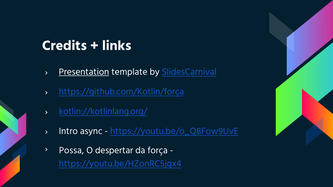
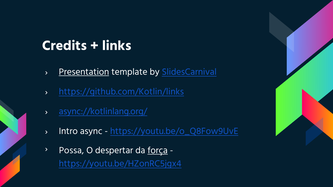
https://github.com/Kotlin/força: https://github.com/Kotlin/força -> https://github.com/Kotlin/links (121, 92)
kotlin://kotlinlang.org/: kotlin://kotlinlang.org/ -> async://kotlinlang.org/ (103, 111)
força underline: none -> present (158, 151)
